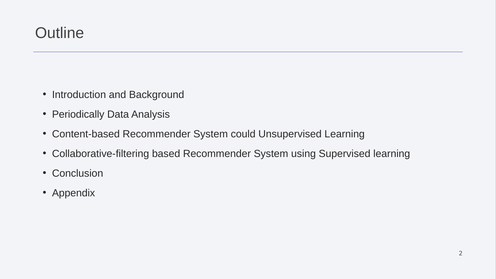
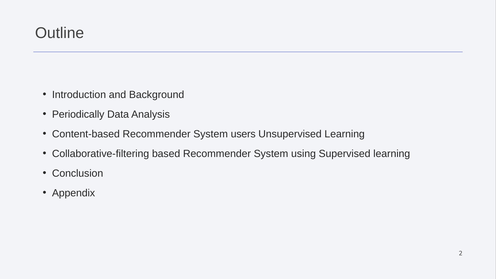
could: could -> users (243, 134)
